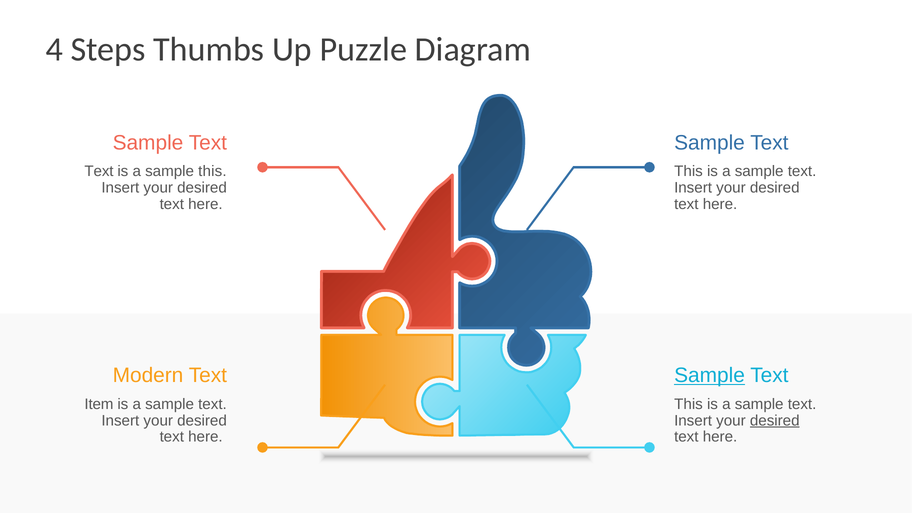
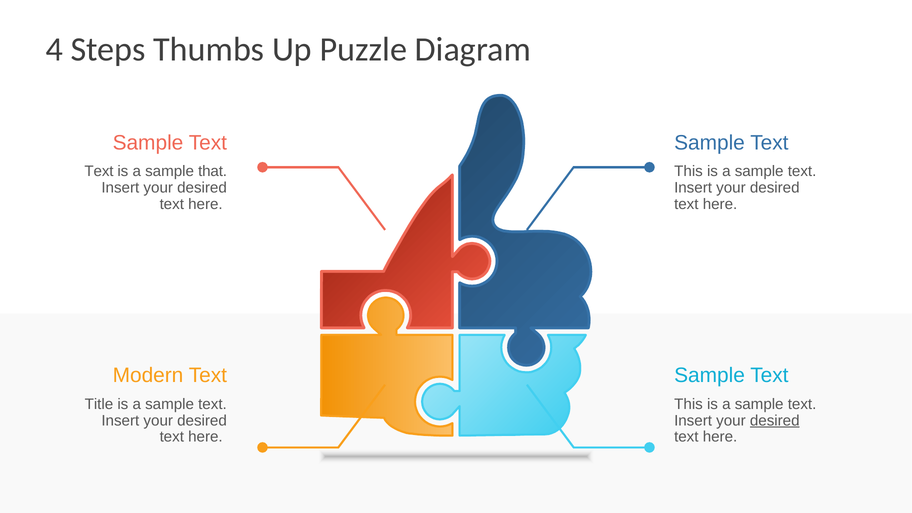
sample this: this -> that (213, 171)
Sample underline: present -> none (710, 375)
Item: Item -> Title (99, 404)
